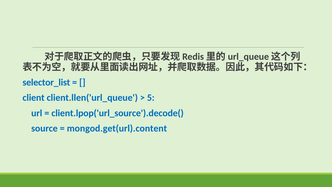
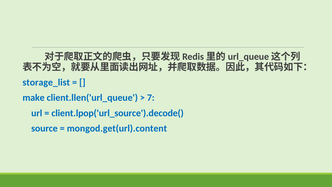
selector_list: selector_list -> storage_list (46, 82)
client: client -> make (34, 98)
5: 5 -> 7 (151, 98)
